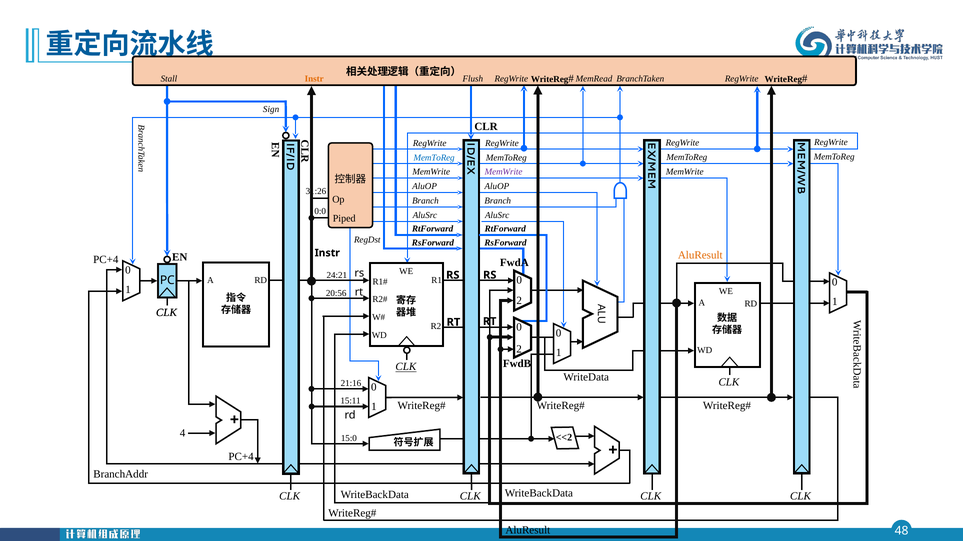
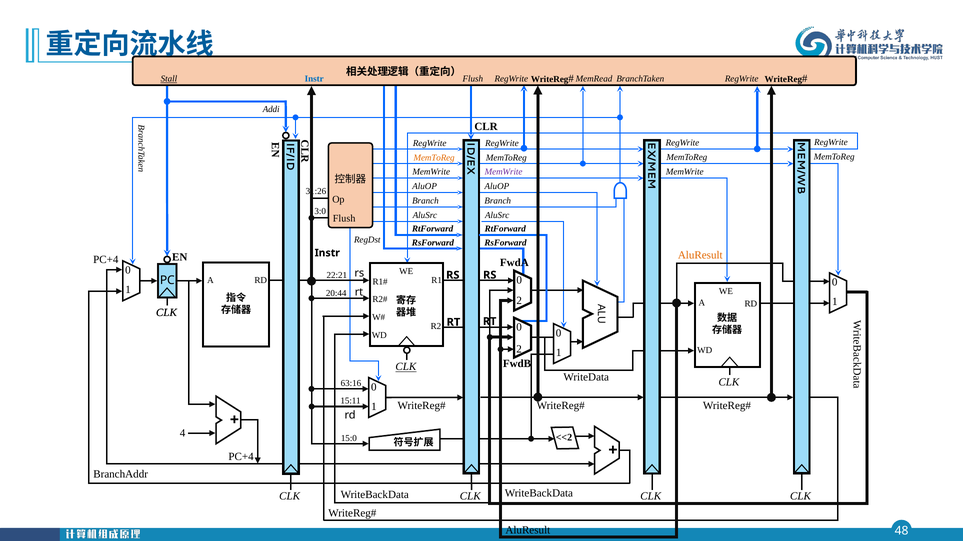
Instr colour: orange -> blue (314, 79)
Stall underline: none -> present (169, 79)
Sign: Sign -> Addi (271, 109)
MemToReg colour: blue -> orange (434, 158)
0:0: 0:0 -> 3:0 (320, 211)
Piped: Piped -> Flush (344, 219)
24:21: 24:21 -> 22:21 (337, 276)
20:56: 20:56 -> 20:44 (336, 294)
21:16: 21:16 -> 63:16 (351, 384)
